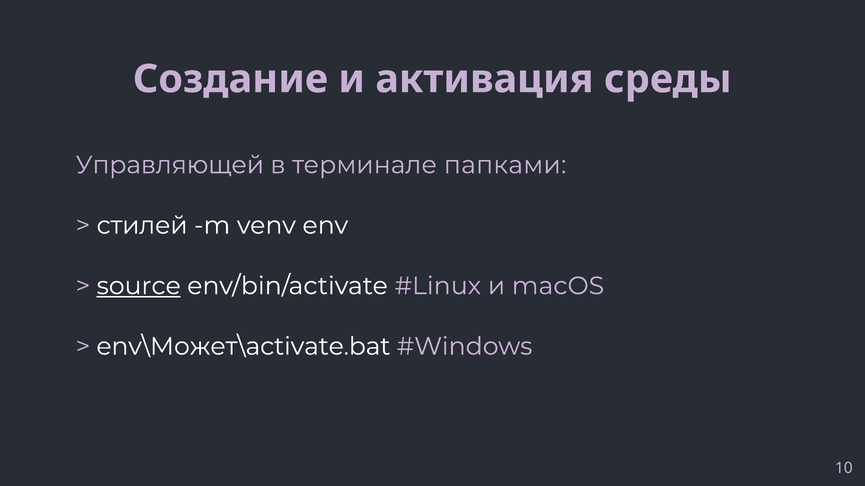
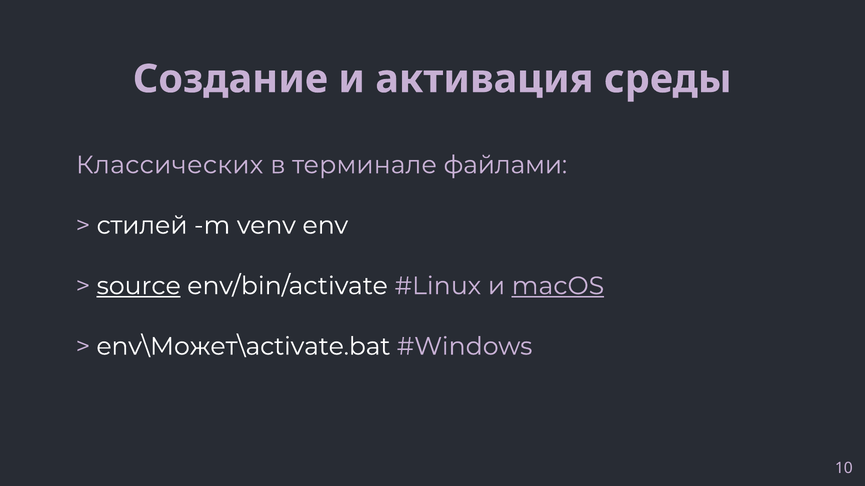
Управляющей: Управляющей -> Классических (170, 165)
папками: папками -> файлами (505, 165)
macOS underline: none -> present (558, 286)
